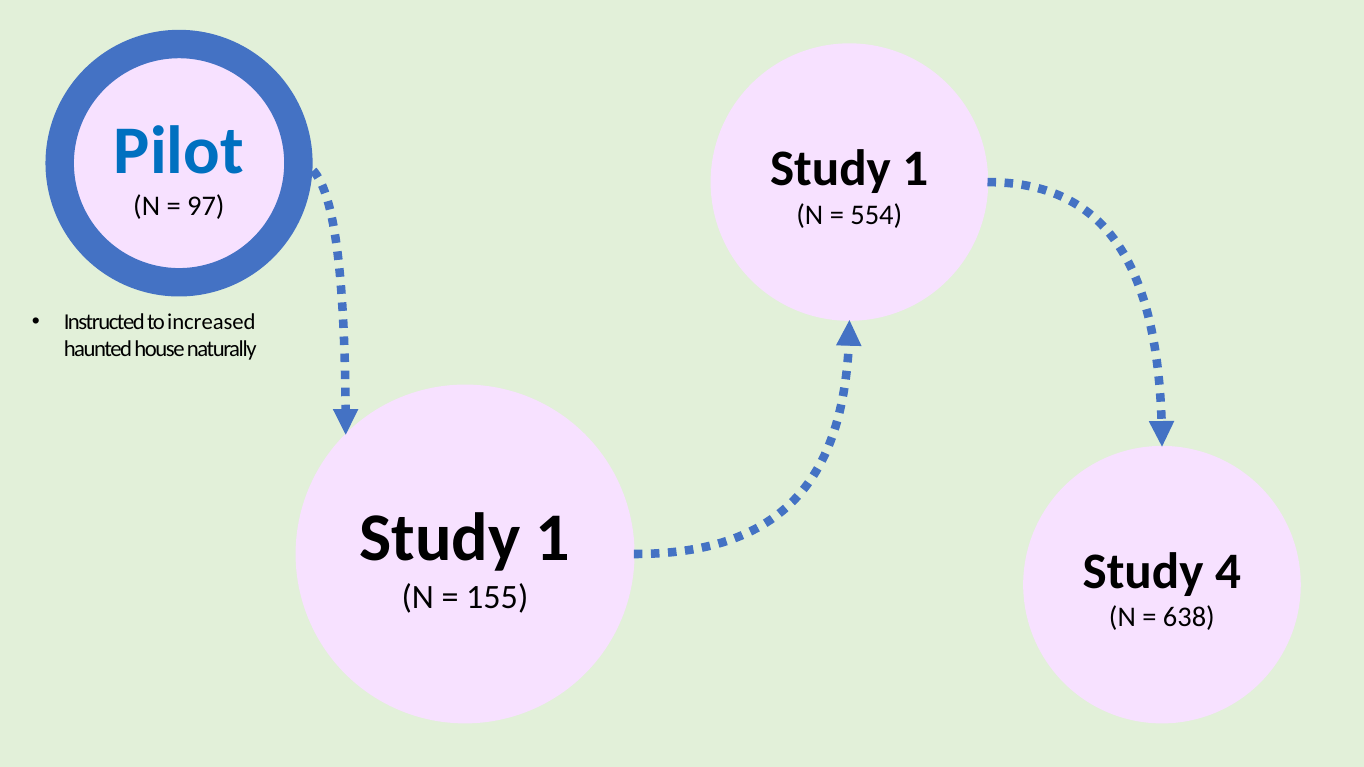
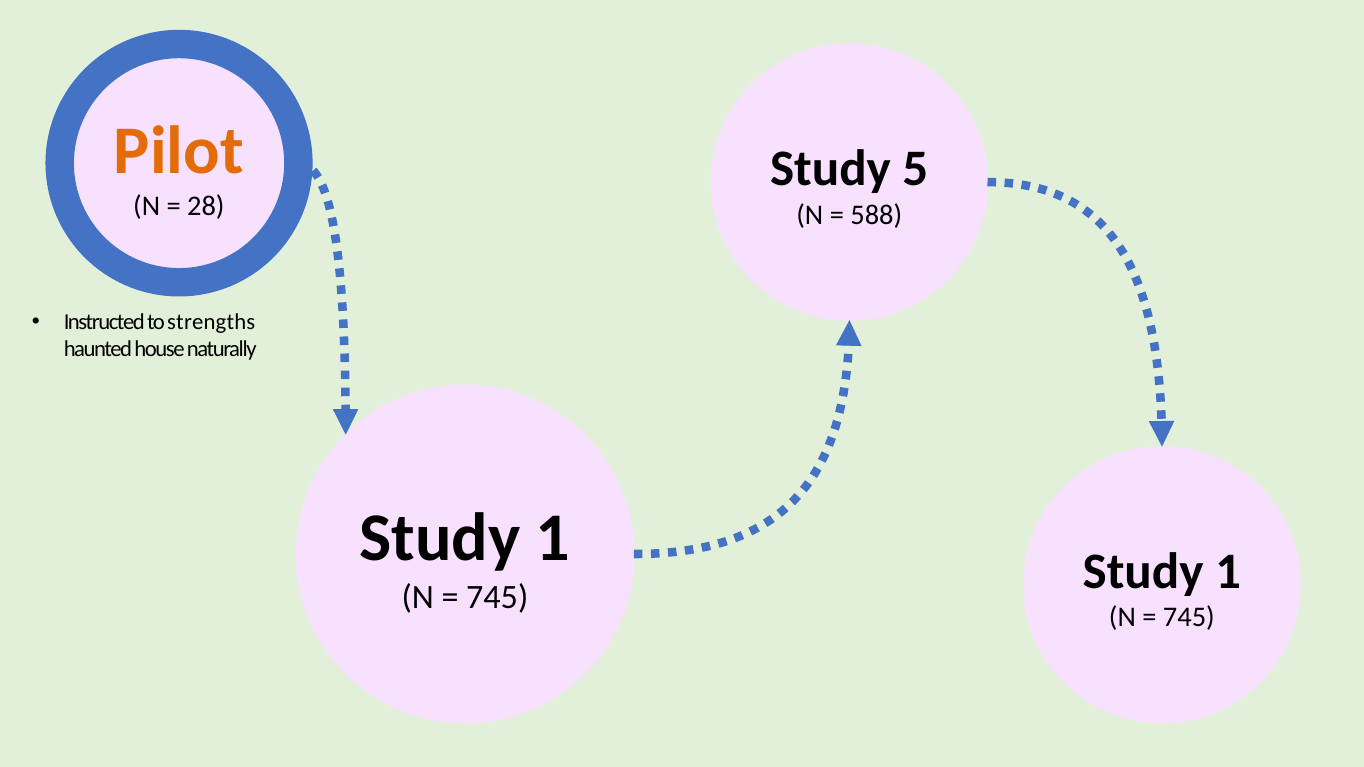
Pilot colour: blue -> orange (179, 151)
1: 1 -> 5 (915, 169)
97: 97 -> 28 (206, 206)
554: 554 -> 588 (876, 215)
increased: increased -> strengths (211, 322)
4: 4 -> 1 (1228, 571)
155: 155 -> 745 (497, 597)
638: 638 -> 745 (1189, 618)
